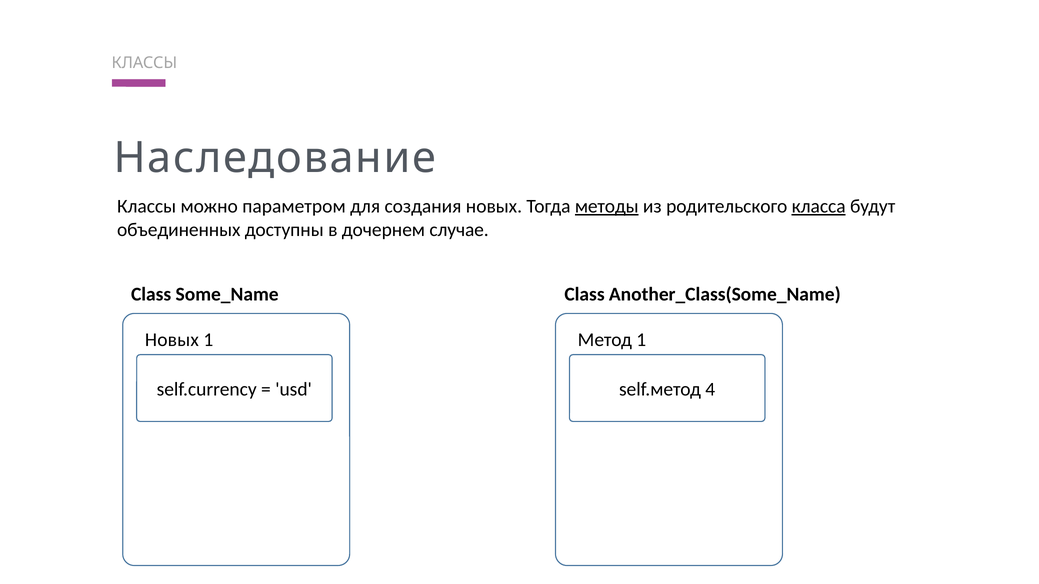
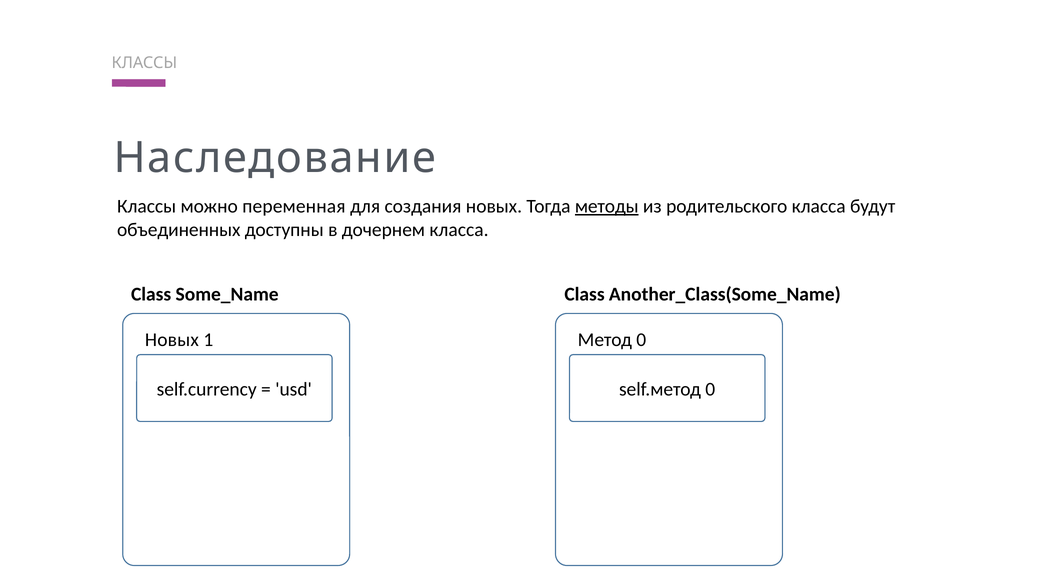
параметром: параметром -> переменная (294, 206)
класса underline: present -> none (819, 206)
дочернем случае: случае -> класса (459, 230)
Метод 1: 1 -> 0 (641, 340)
self.метод 4: 4 -> 0 (710, 390)
